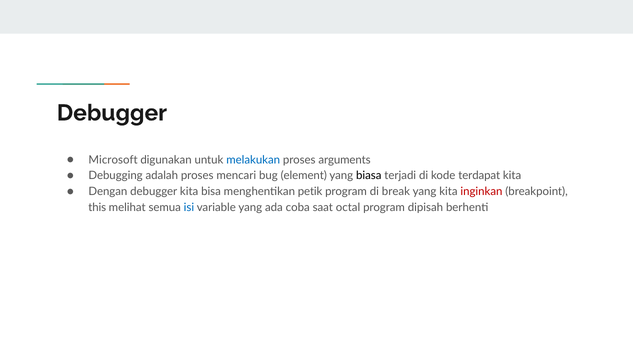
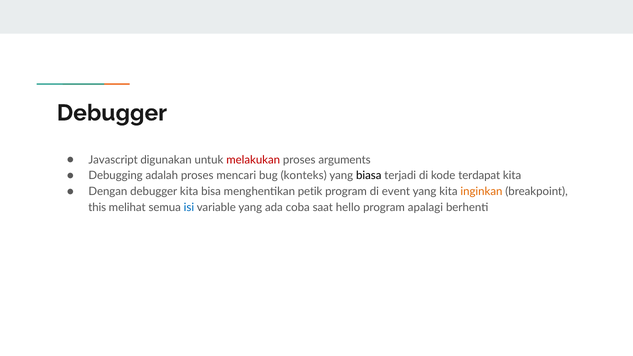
Microsoft: Microsoft -> Javascript (113, 160)
melakukan colour: blue -> red (253, 160)
element: element -> konteks (304, 176)
break: break -> event (396, 192)
inginkan colour: red -> orange (481, 192)
octal: octal -> hello (348, 207)
dipisah: dipisah -> apalagi (425, 207)
